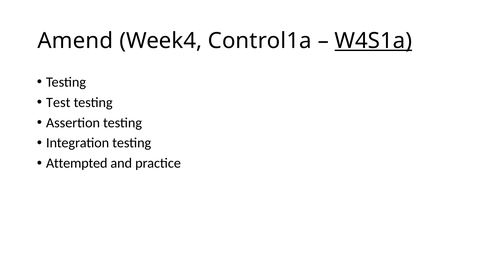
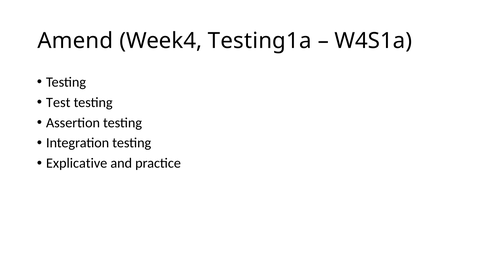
Control1a: Control1a -> Testing1a (260, 41)
W4S1a underline: present -> none (373, 41)
Attempted: Attempted -> Explicative (77, 163)
